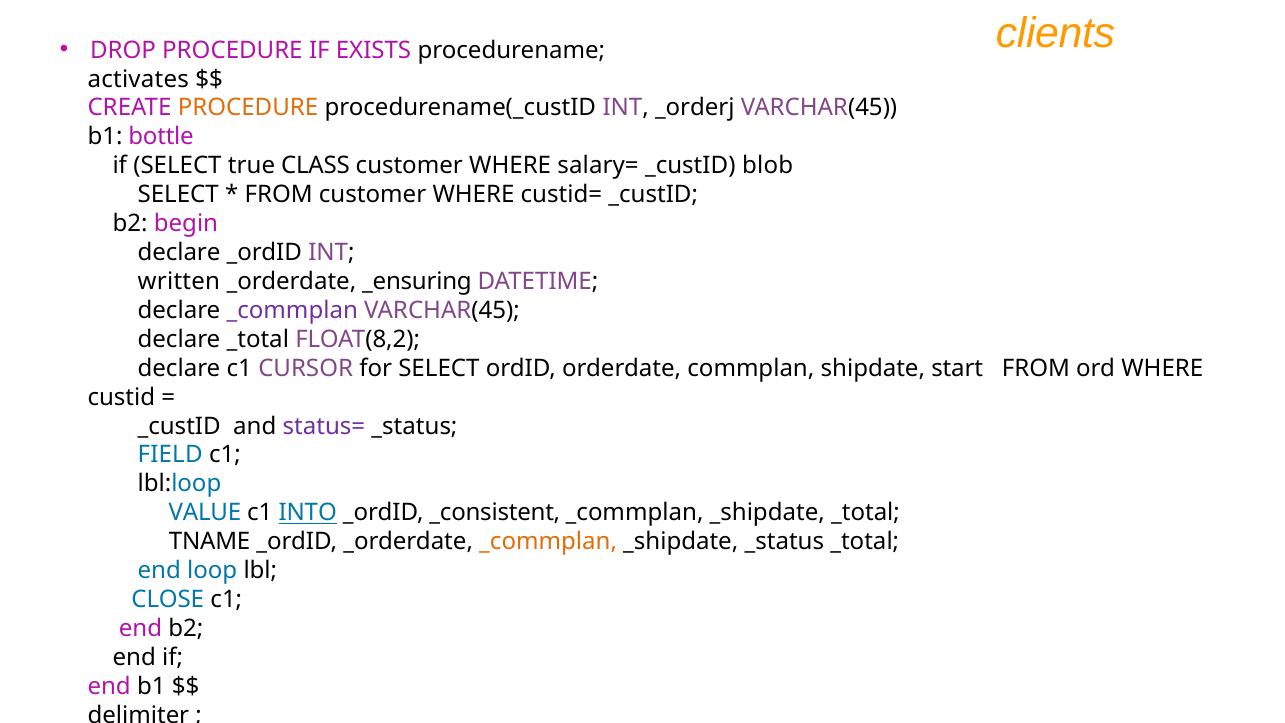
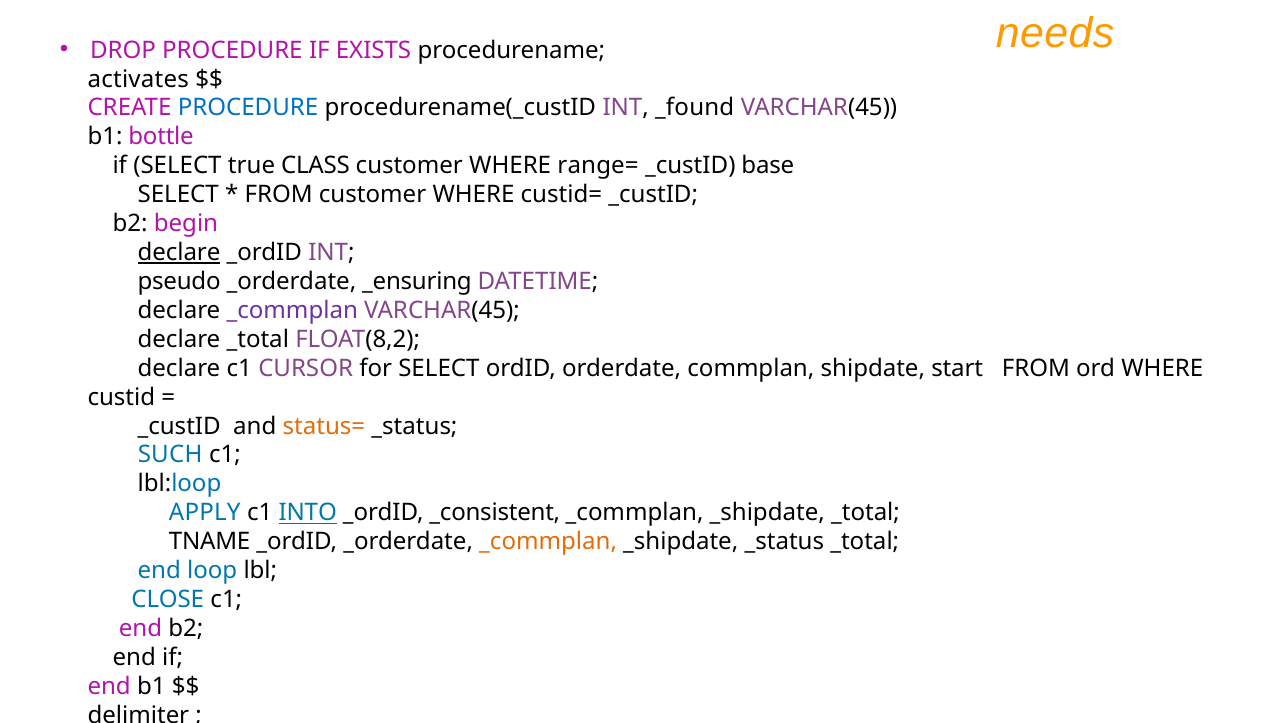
clients: clients -> needs (1055, 33)
PROCEDURE colour: orange -> blue (248, 108)
_orderj: _orderj -> _found (695, 108)
salary=: salary= -> range= (598, 166)
blob: blob -> base (768, 166)
declare underline: none -> present (179, 253)
written: written -> pseudo (179, 281)
status= colour: purple -> orange (324, 426)
FIELD: FIELD -> SUCH (170, 455)
VALUE: VALUE -> APPLY (205, 513)
